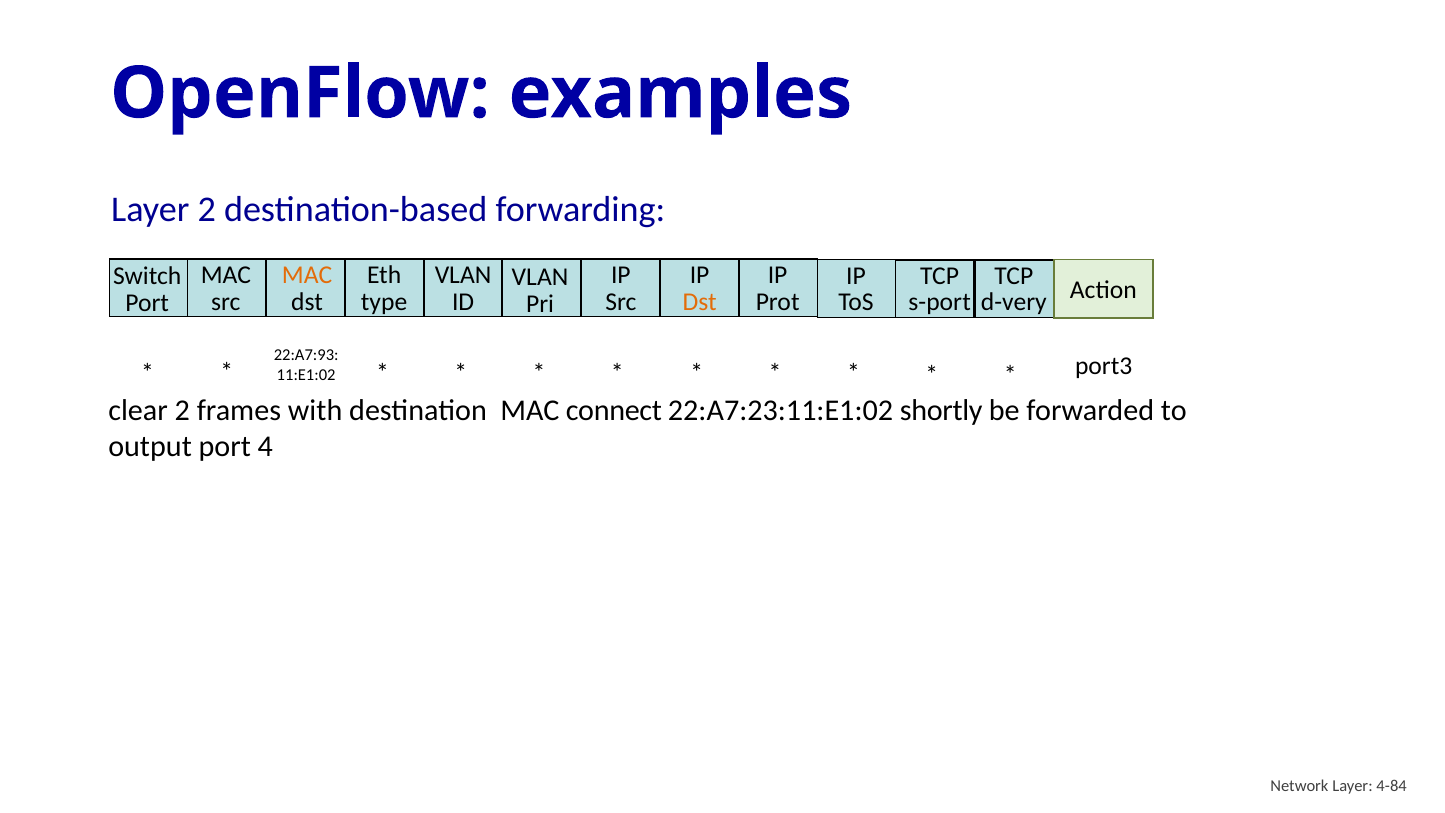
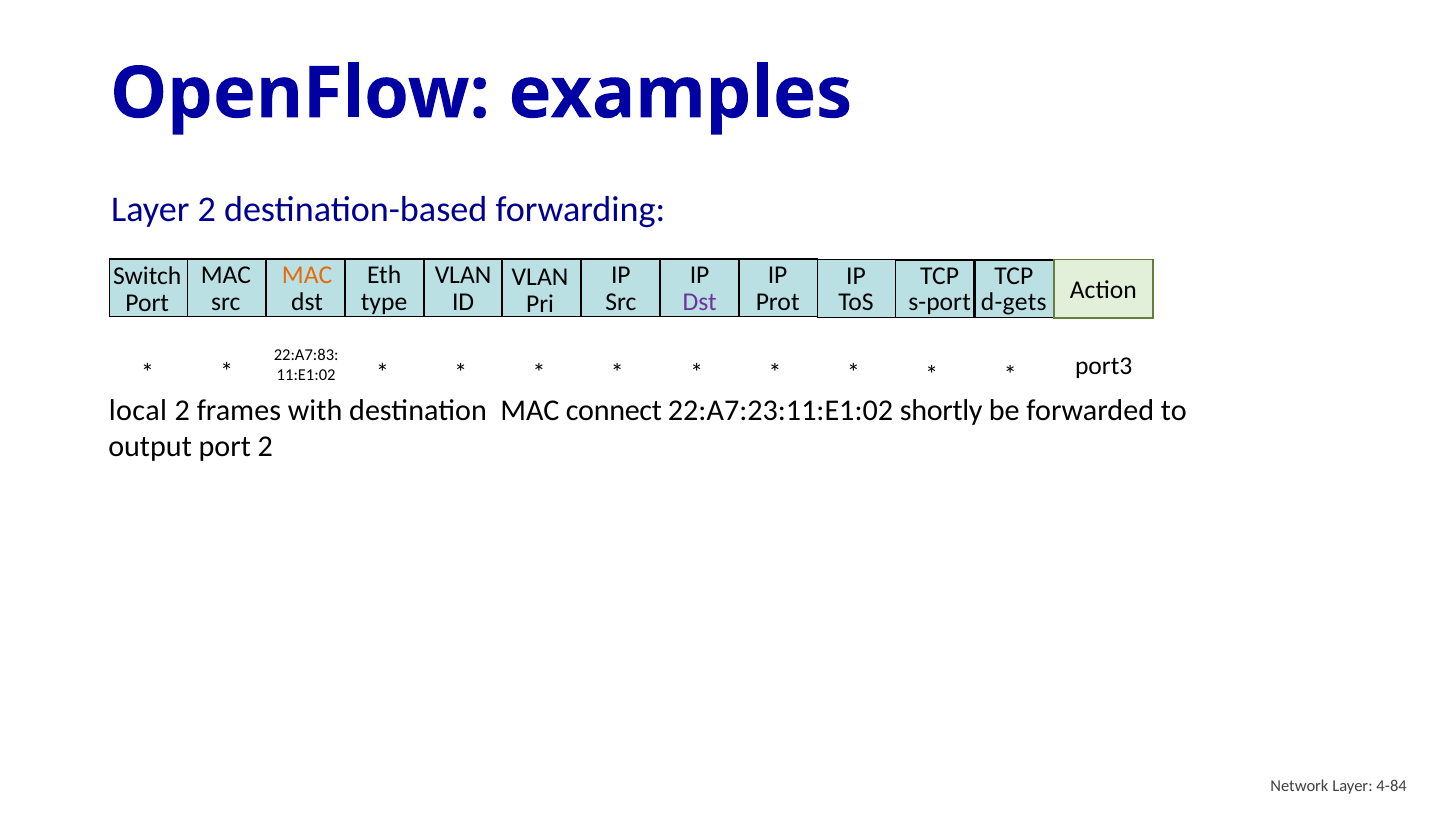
Dst colour: orange -> purple (700, 302)
d-very: d-very -> d-gets (1014, 302)
22:A7:93: 22:A7:93 -> 22:A7:83 (306, 355)
clear: clear -> local (138, 410)
port 4: 4 -> 2 (265, 446)
